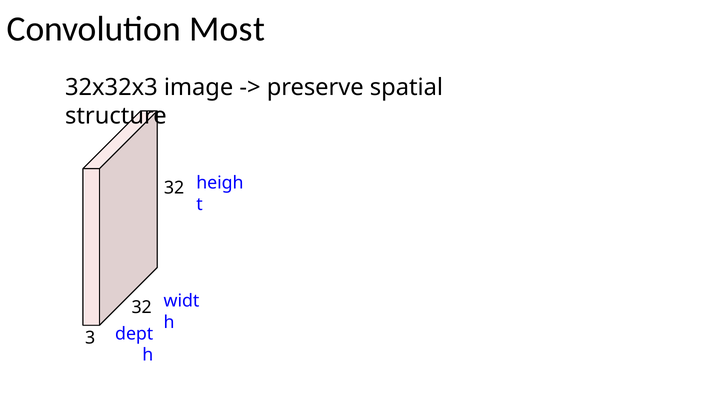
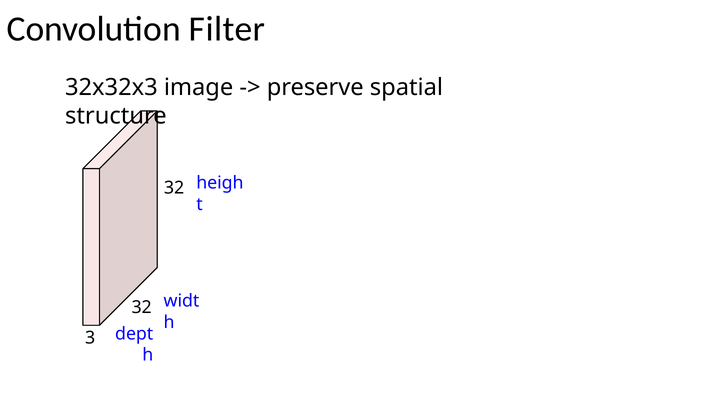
Most: Most -> Filter (227, 29)
